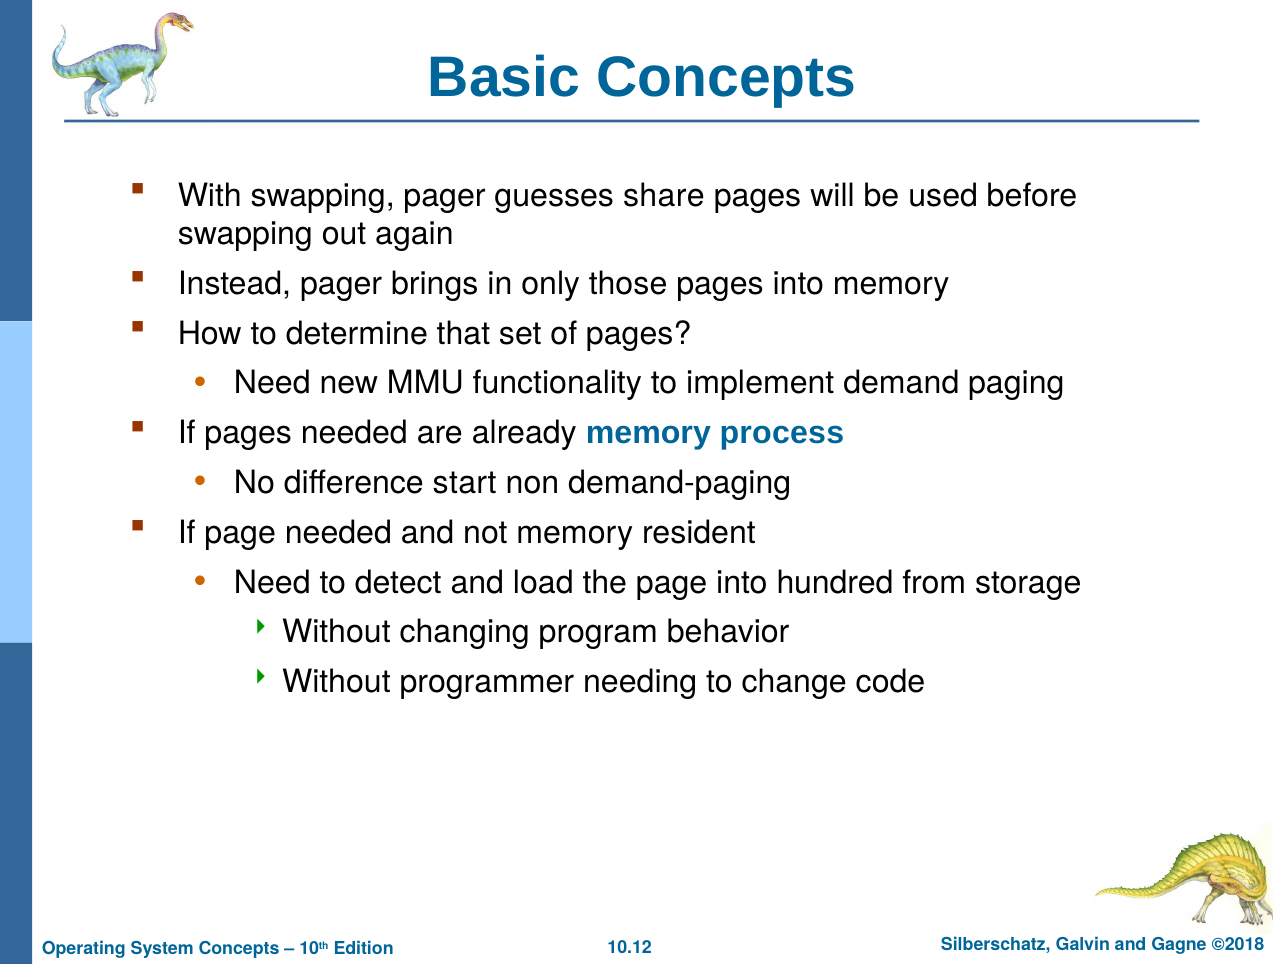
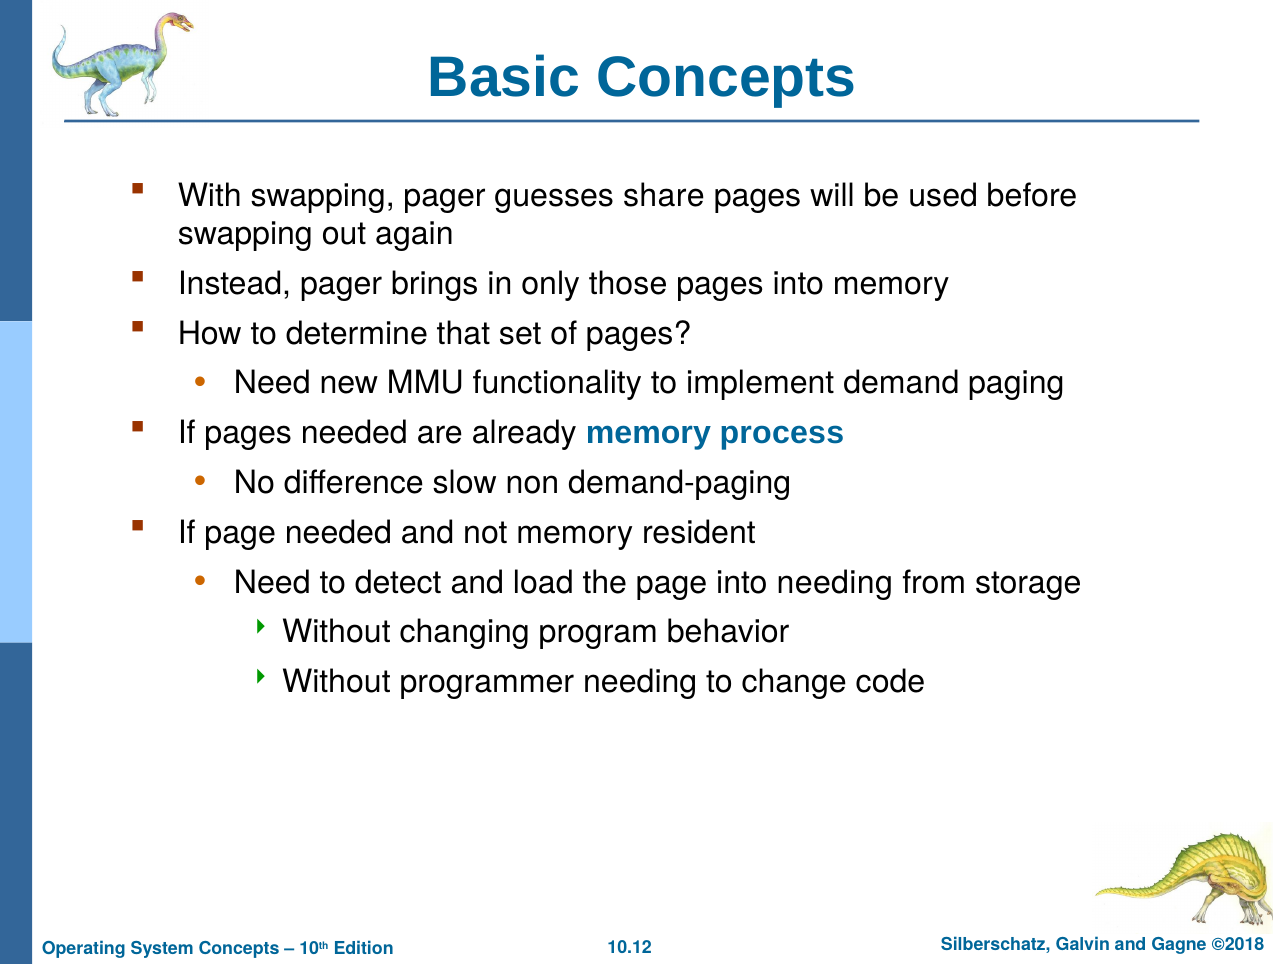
start: start -> slow (465, 483)
into hundred: hundred -> needing (835, 582)
